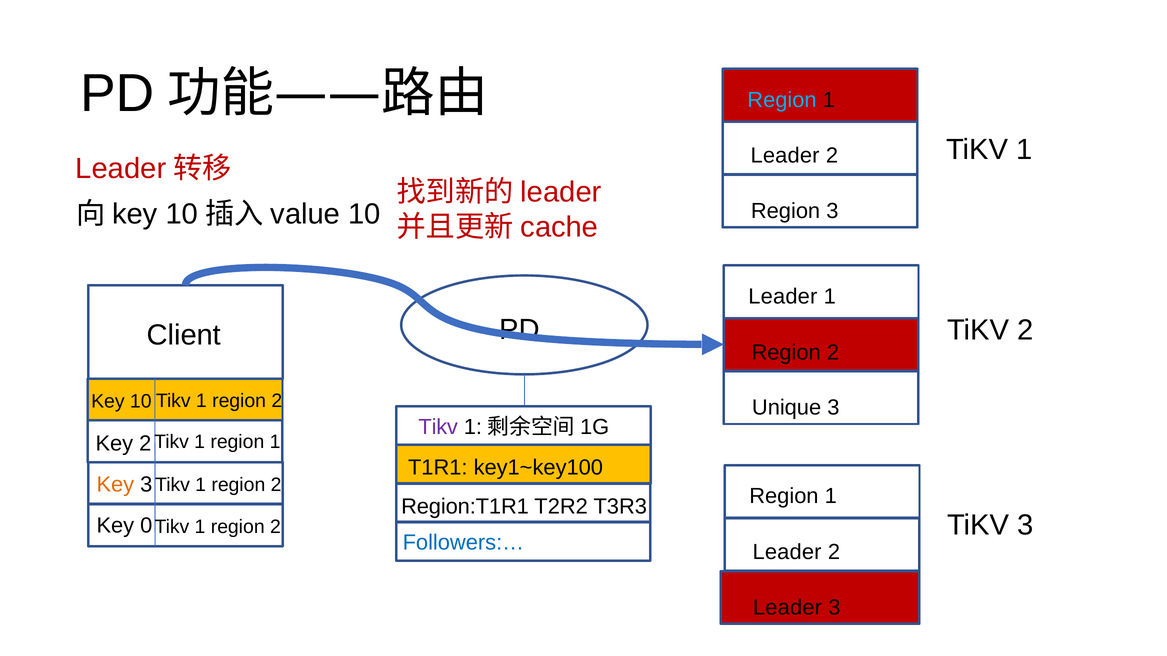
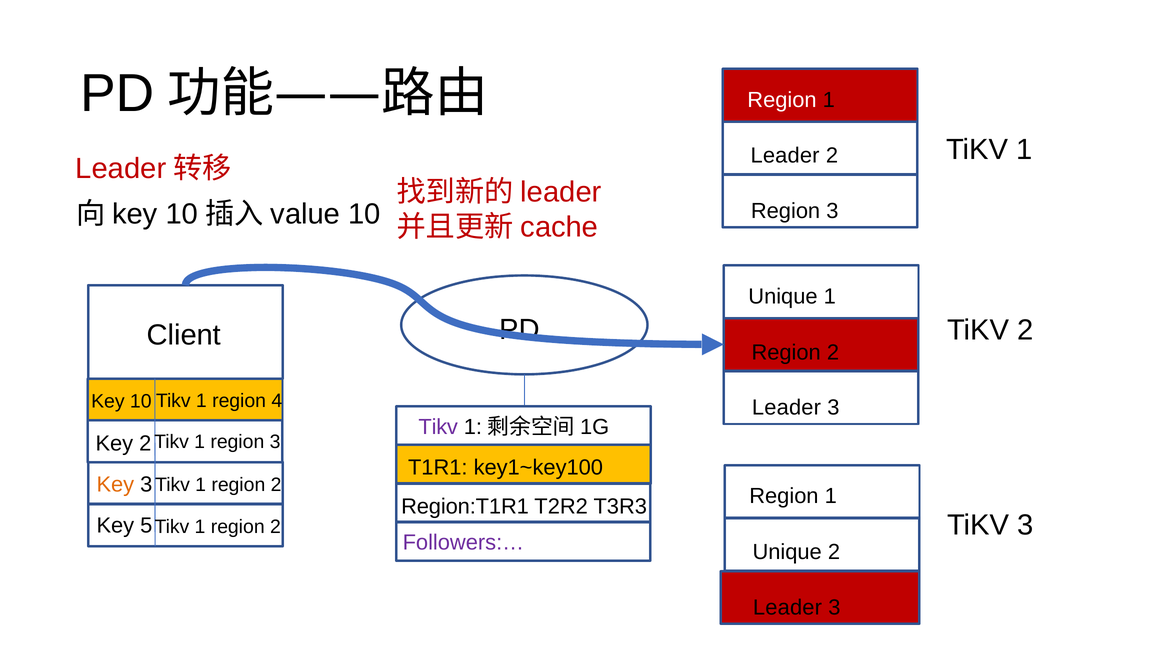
Region colour: light blue -> white (782, 100)
Leader: Leader -> Unique (783, 297)
2: 2 -> 4 (277, 401)
Unique: Unique -> Leader (786, 408)
1 region 1: 1 -> 3 (275, 442)
0: 0 -> 5 (146, 526)
Followers:… colour: blue -> purple (463, 543)
Leader: Leader -> Unique (787, 553)
